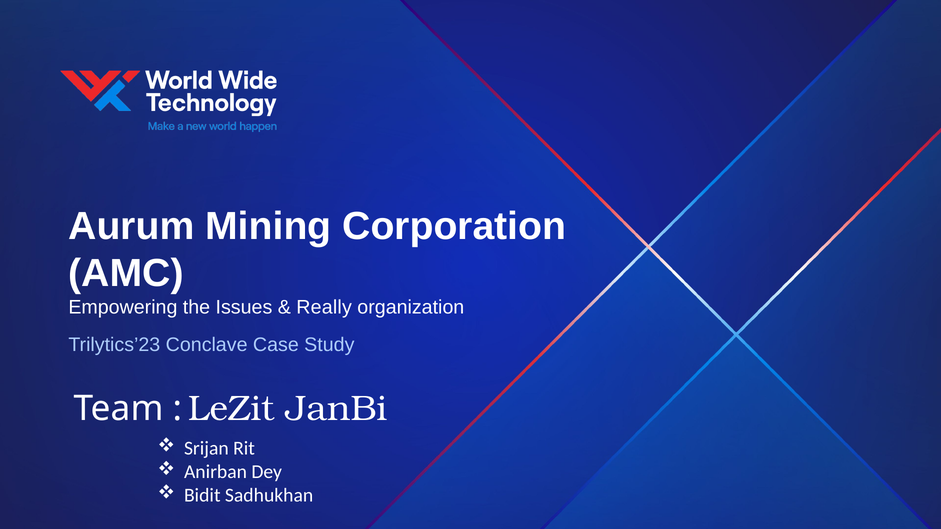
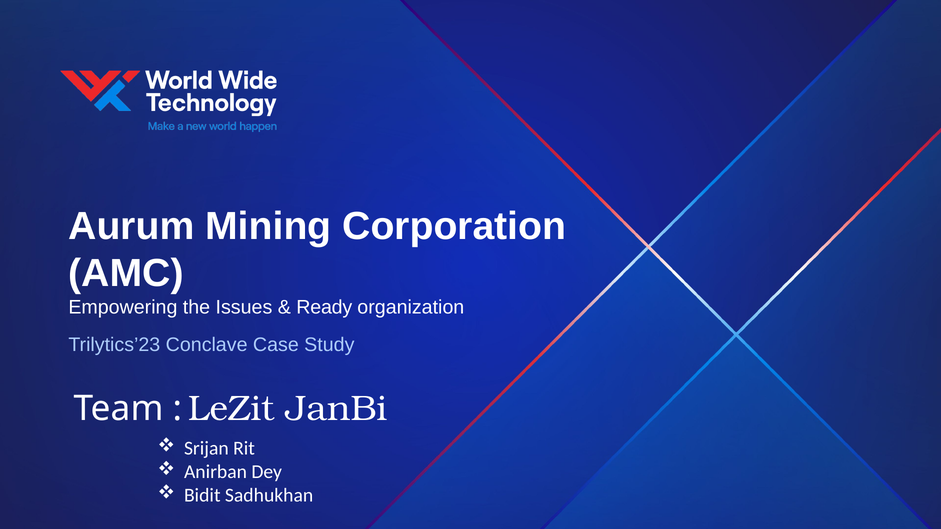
Really: Really -> Ready (324, 307)
